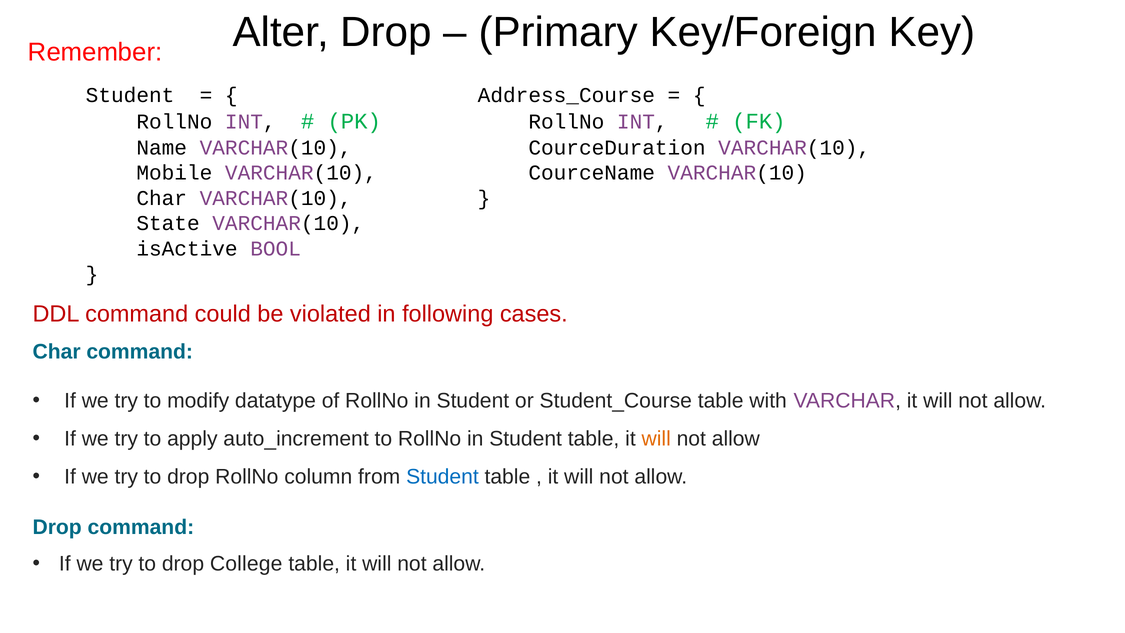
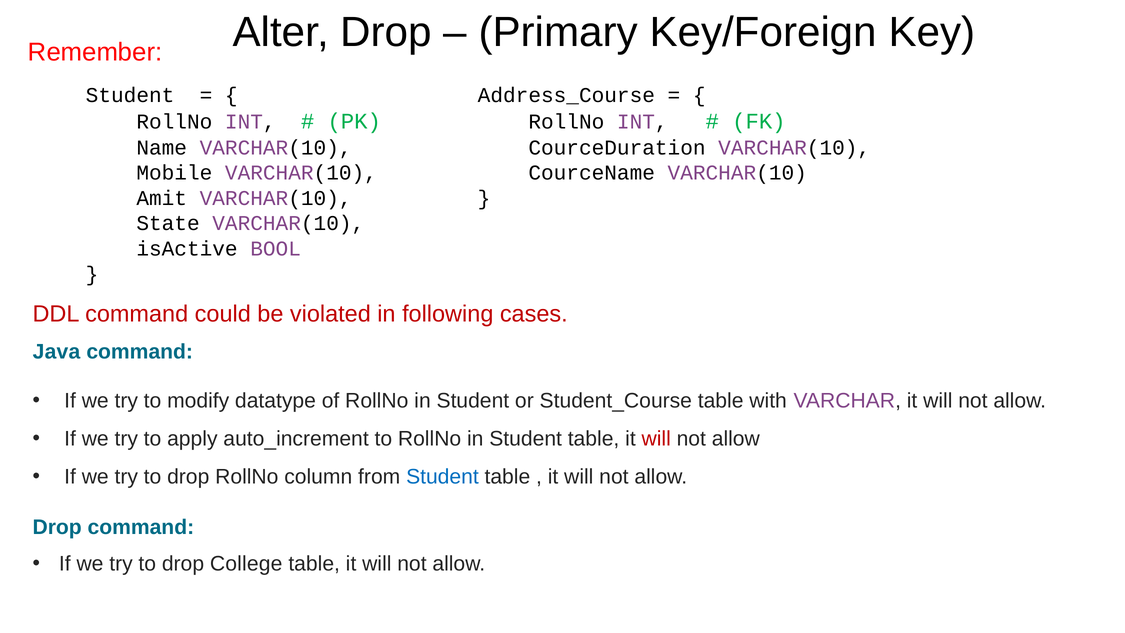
Char: Char -> Amit (162, 198)
Char: Char -> Java (56, 352)
will colour: orange -> red (656, 439)
